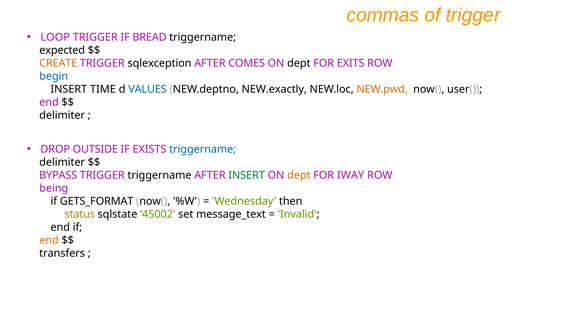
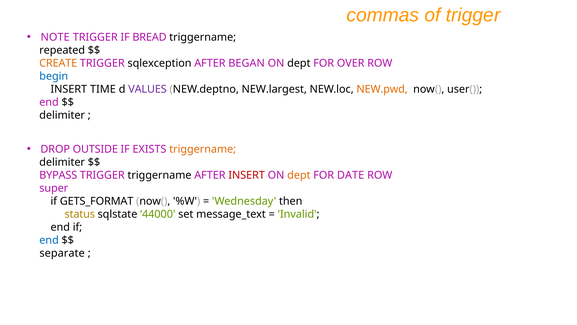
LOOP: LOOP -> NOTE (55, 37)
expected: expected -> repeated (62, 50)
COMES: COMES -> BEGAN (247, 63)
EXITS: EXITS -> OVER (351, 63)
VALUES colour: blue -> purple (148, 89)
NEW.exactly: NEW.exactly -> NEW.largest (274, 89)
triggername colour: blue -> orange (203, 149)
INSERT colour: green -> red (247, 175)
IWAY: IWAY -> DATE (351, 175)
being: being -> super (54, 188)
45002: 45002 -> 44000 (158, 214)
end colour: orange -> blue (49, 240)
transfers: transfers -> separate (62, 253)
